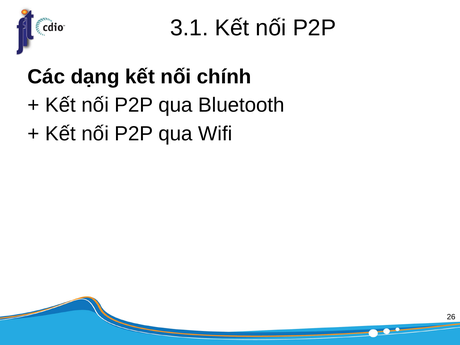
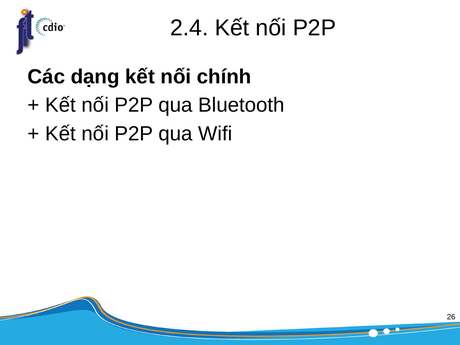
3.1: 3.1 -> 2.4 (189, 28)
